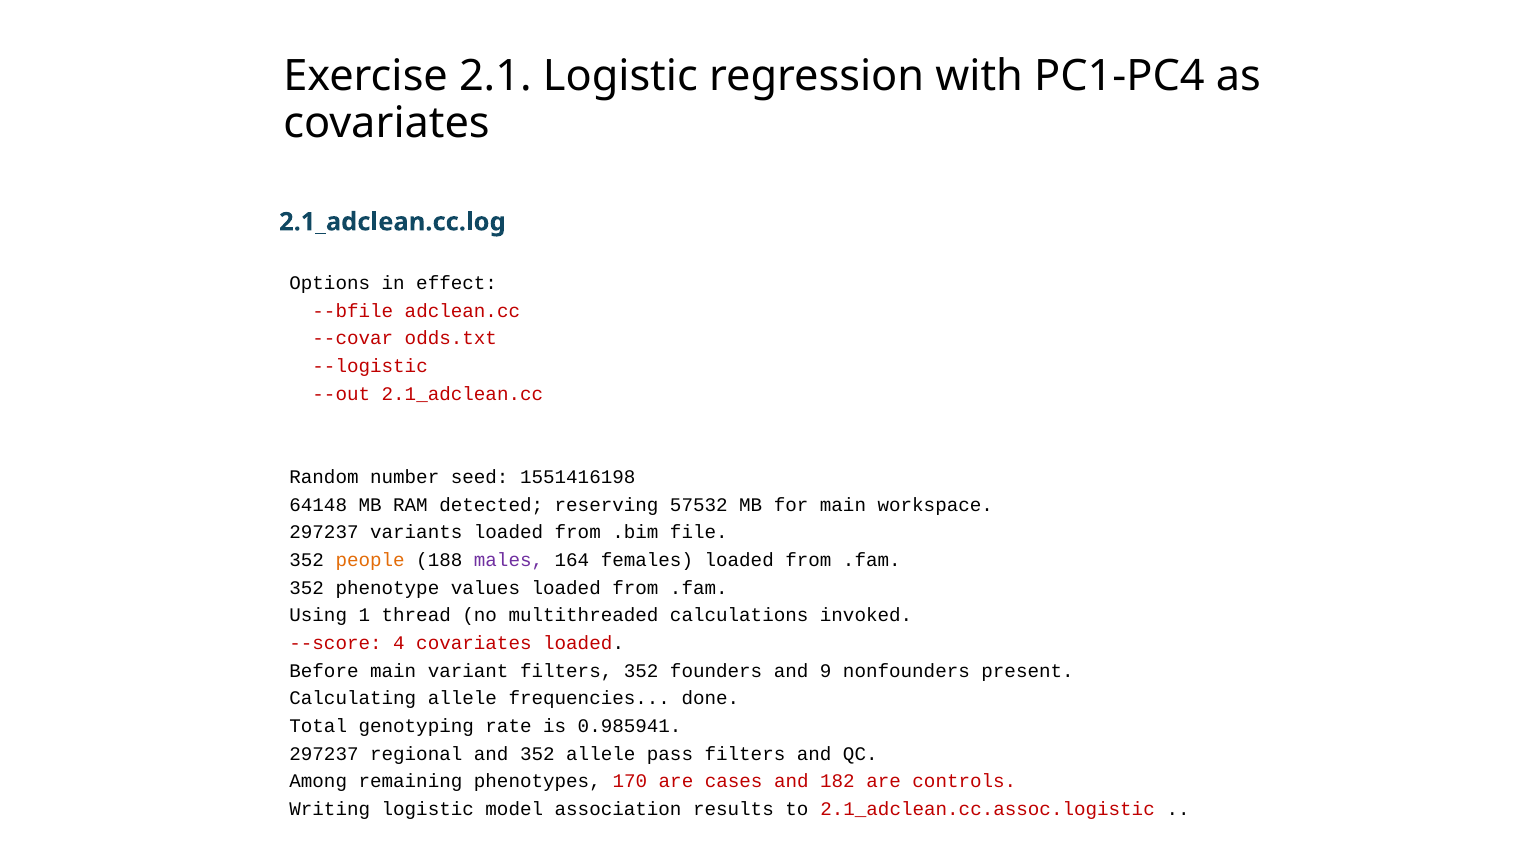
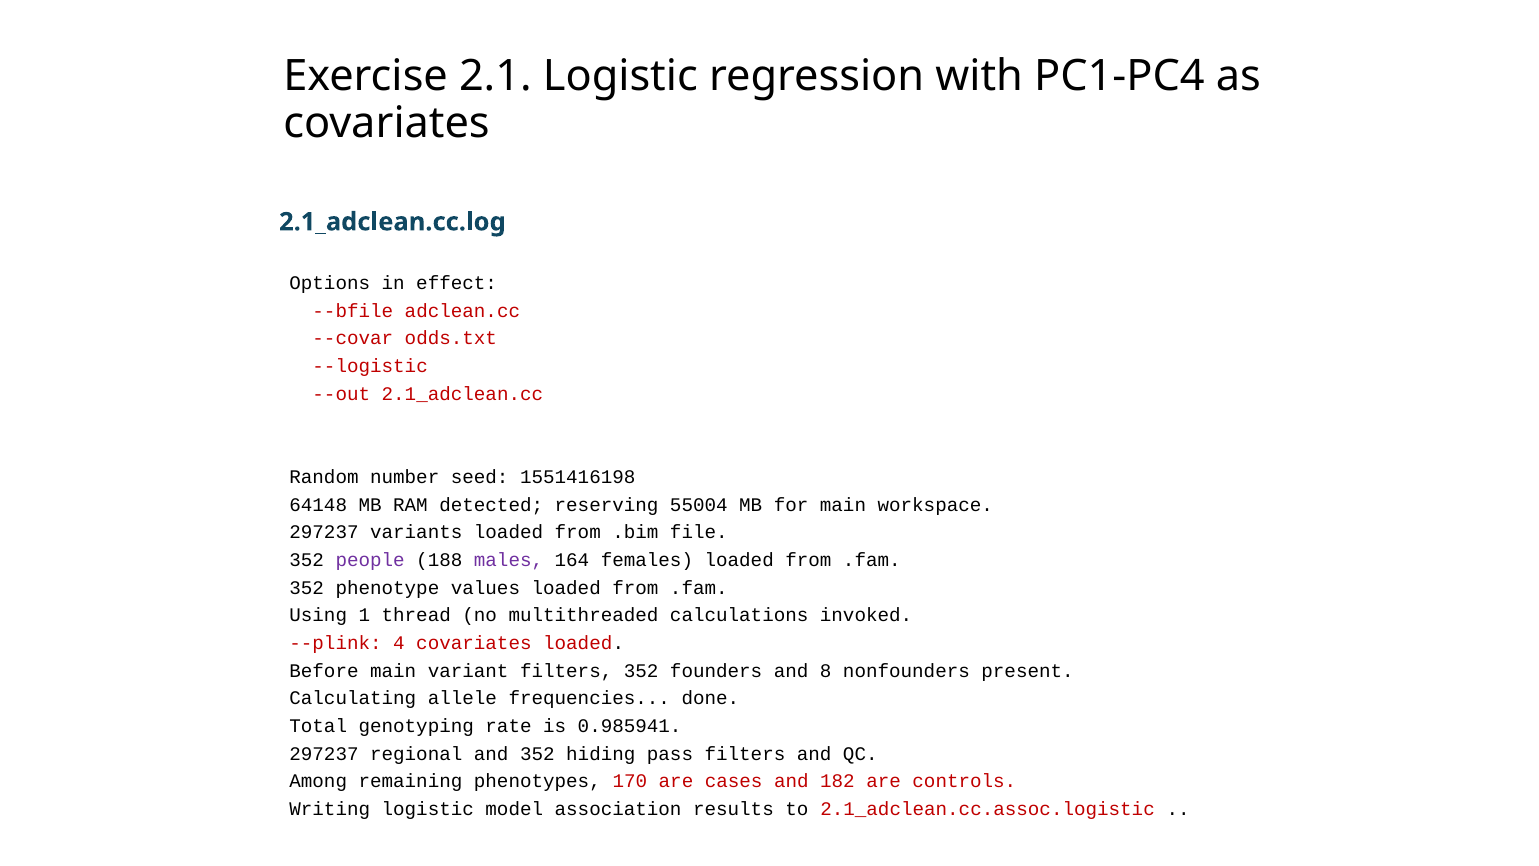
57532: 57532 -> 55004 (699, 504)
people colour: orange -> purple (370, 560)
--score: --score -> --plink (336, 643)
9: 9 -> 8 (826, 671)
352 allele: allele -> hiding (601, 754)
